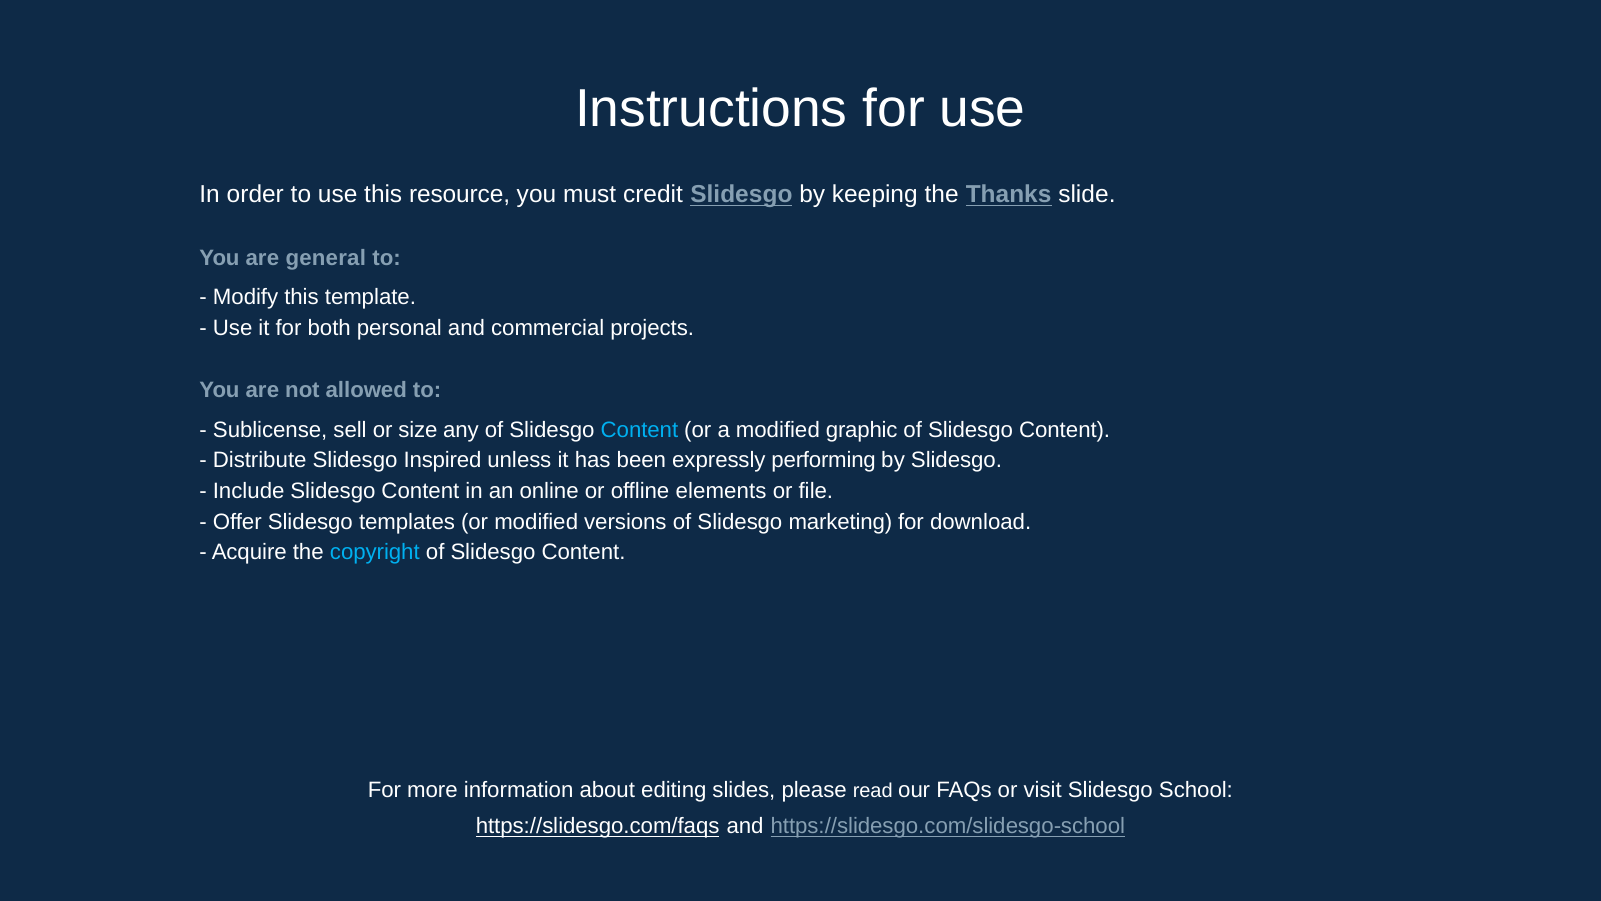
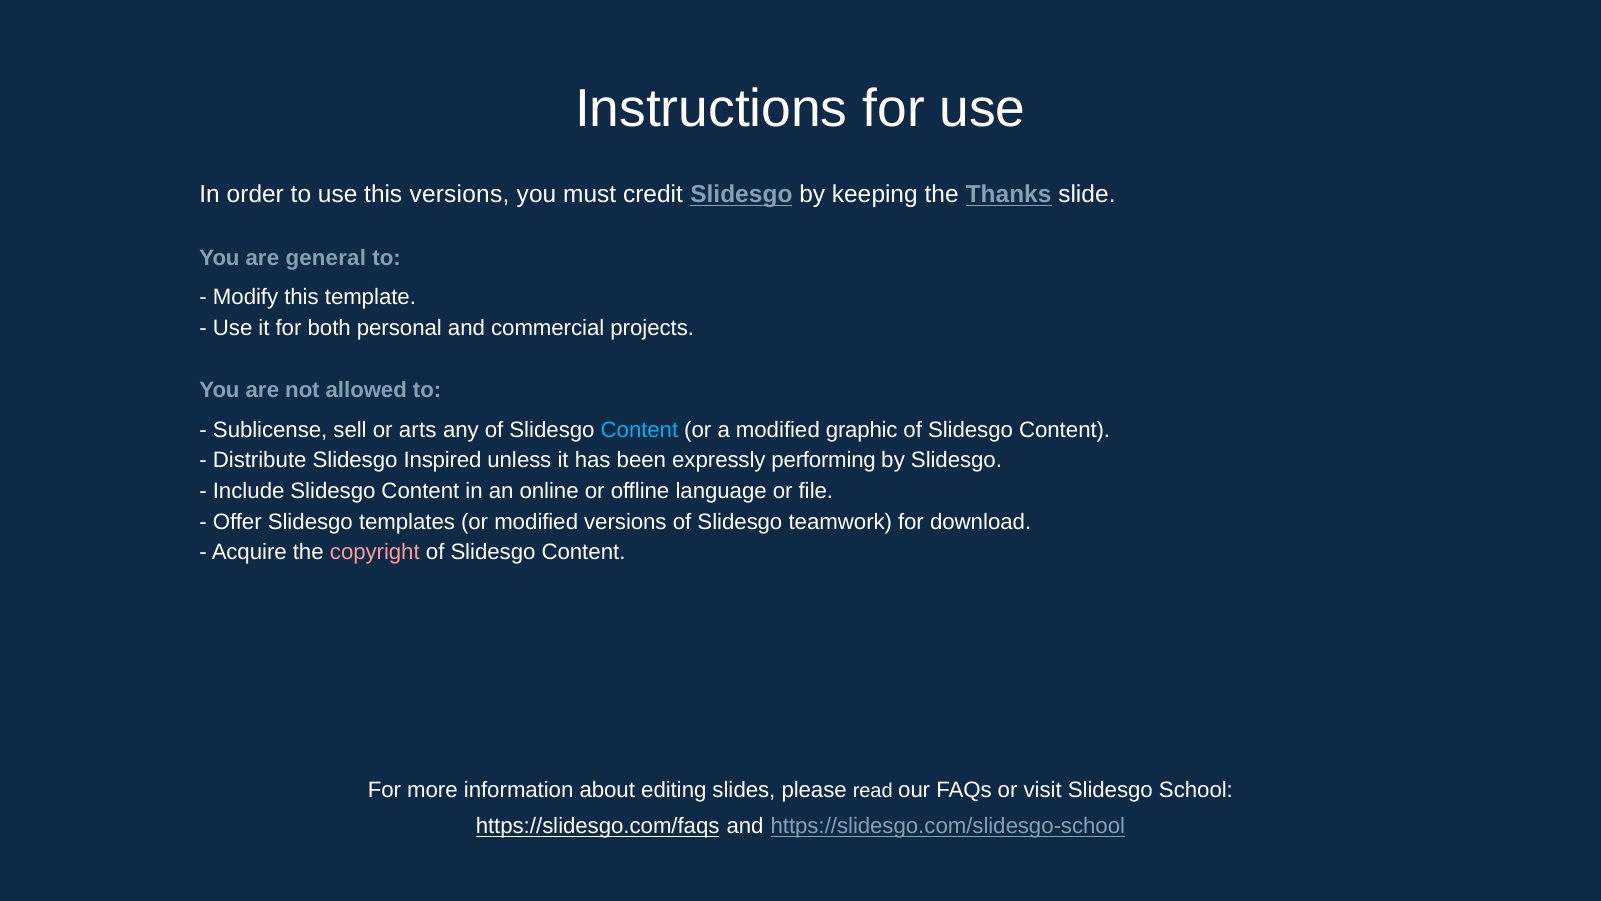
this resource: resource -> versions (459, 195)
size: size -> arts (418, 430)
elements: elements -> language (721, 491)
marketing: marketing -> teamwork (840, 522)
copyright colour: light blue -> pink (375, 552)
